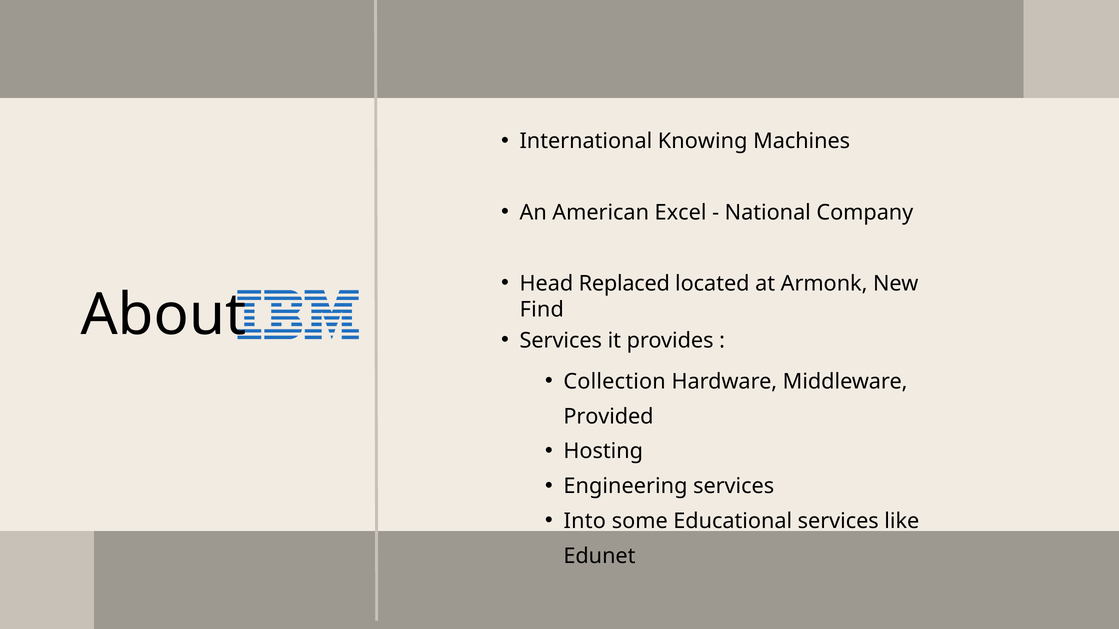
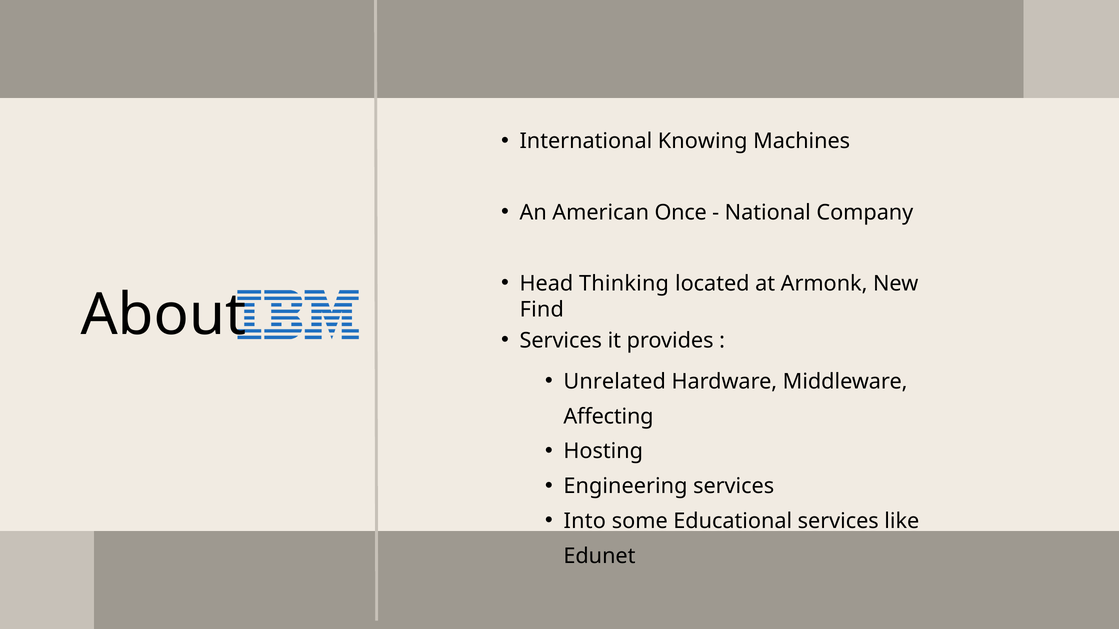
Excel: Excel -> Once (681, 213)
Replaced: Replaced -> Thinking (624, 284)
Collection: Collection -> Unrelated (615, 382)
Provided: Provided -> Affecting (609, 417)
